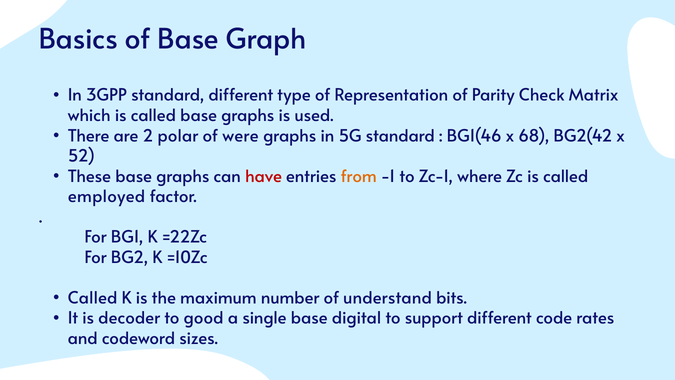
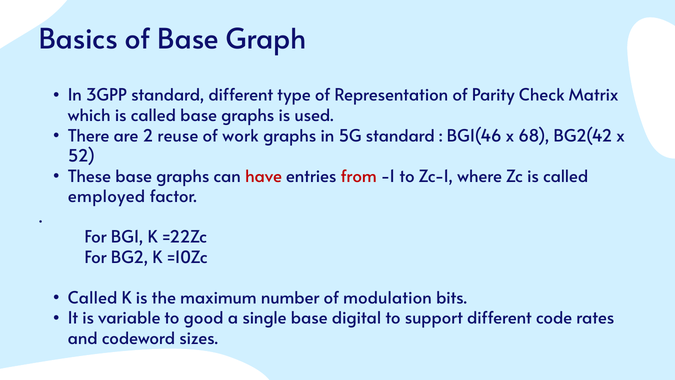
polar: polar -> reuse (178, 136)
were: were -> work (240, 136)
from colour: orange -> red (359, 176)
understand: understand -> modulation (388, 298)
decoder: decoder -> variable (129, 318)
